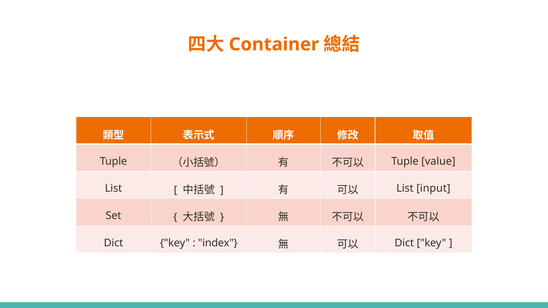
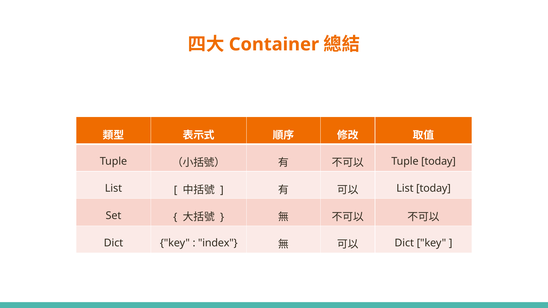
Tuple value: value -> today (438, 161)
List input: input -> today (433, 189)
